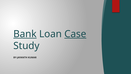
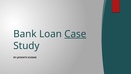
Bank underline: present -> none (25, 34)
